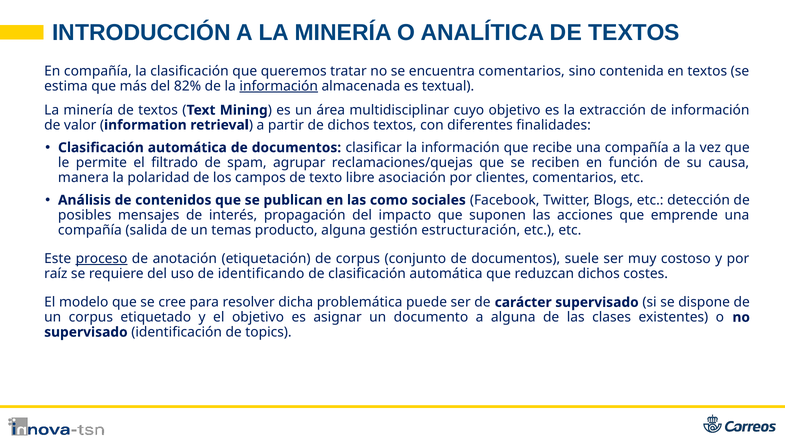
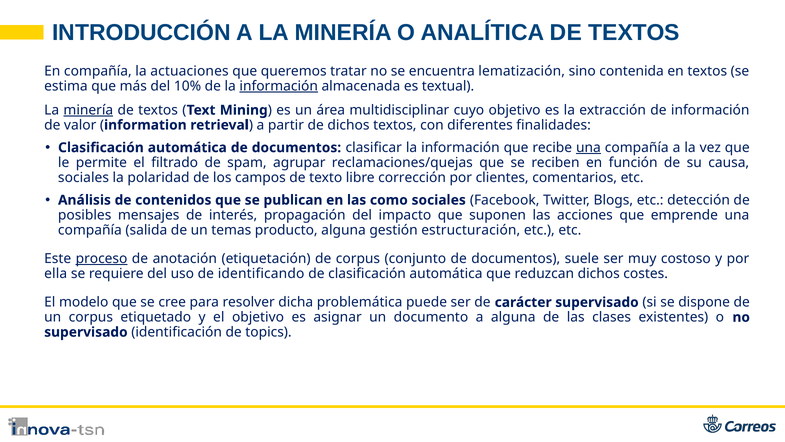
la clasificación: clasificación -> actuaciones (189, 71)
encuentra comentarios: comentarios -> lematización (522, 71)
82%: 82% -> 10% (188, 86)
minería underline: none -> present (88, 110)
una underline: none -> present (588, 148)
manera: manera -> sociales (84, 177)
asociación: asociación -> corrección (412, 177)
raíz: raíz -> ella (56, 273)
